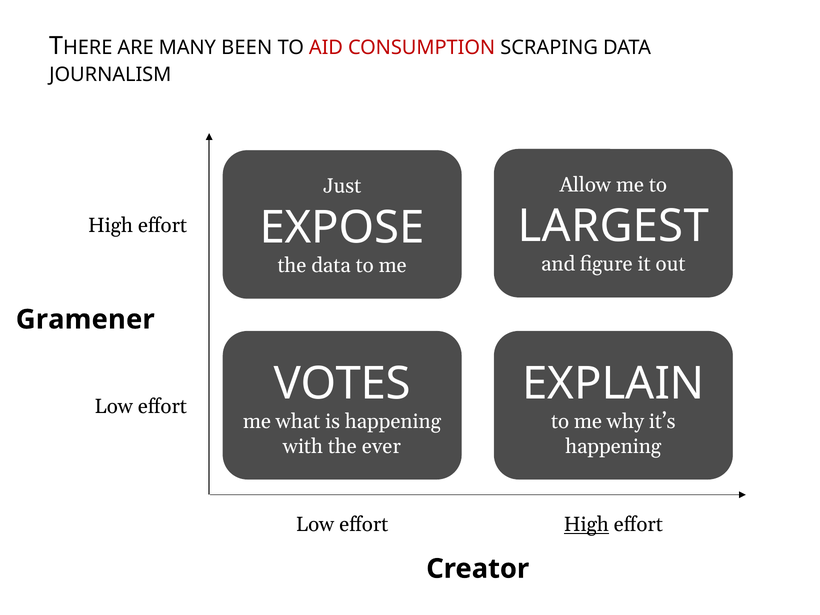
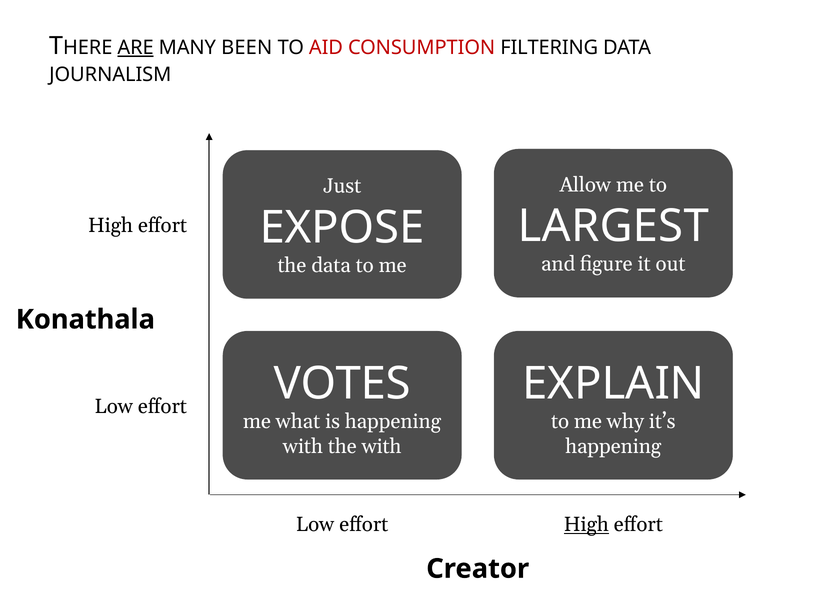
ARE underline: none -> present (136, 48)
SCRAPING: SCRAPING -> FILTERING (549, 48)
Gramener: Gramener -> Konathala (85, 319)
the ever: ever -> with (382, 446)
